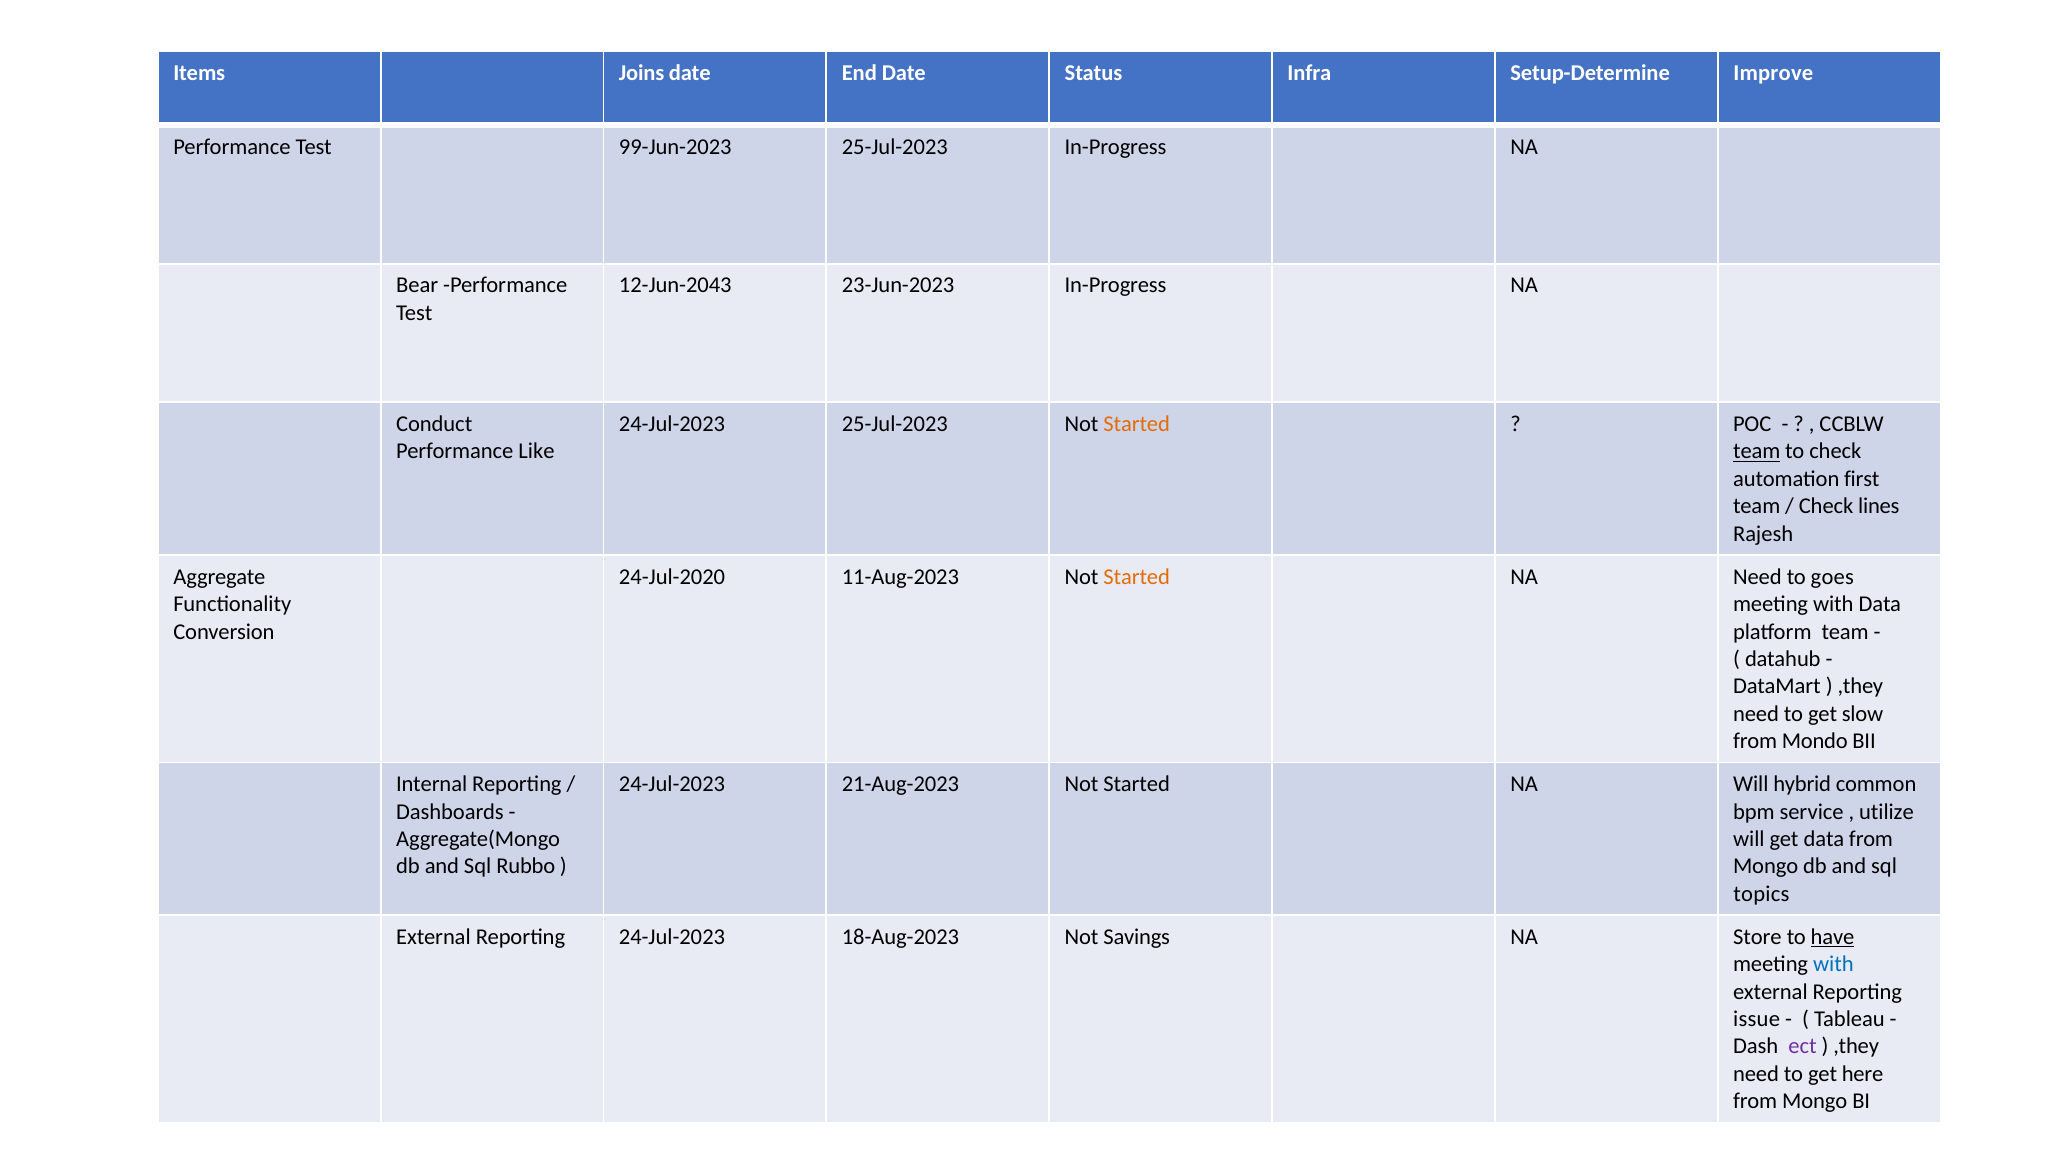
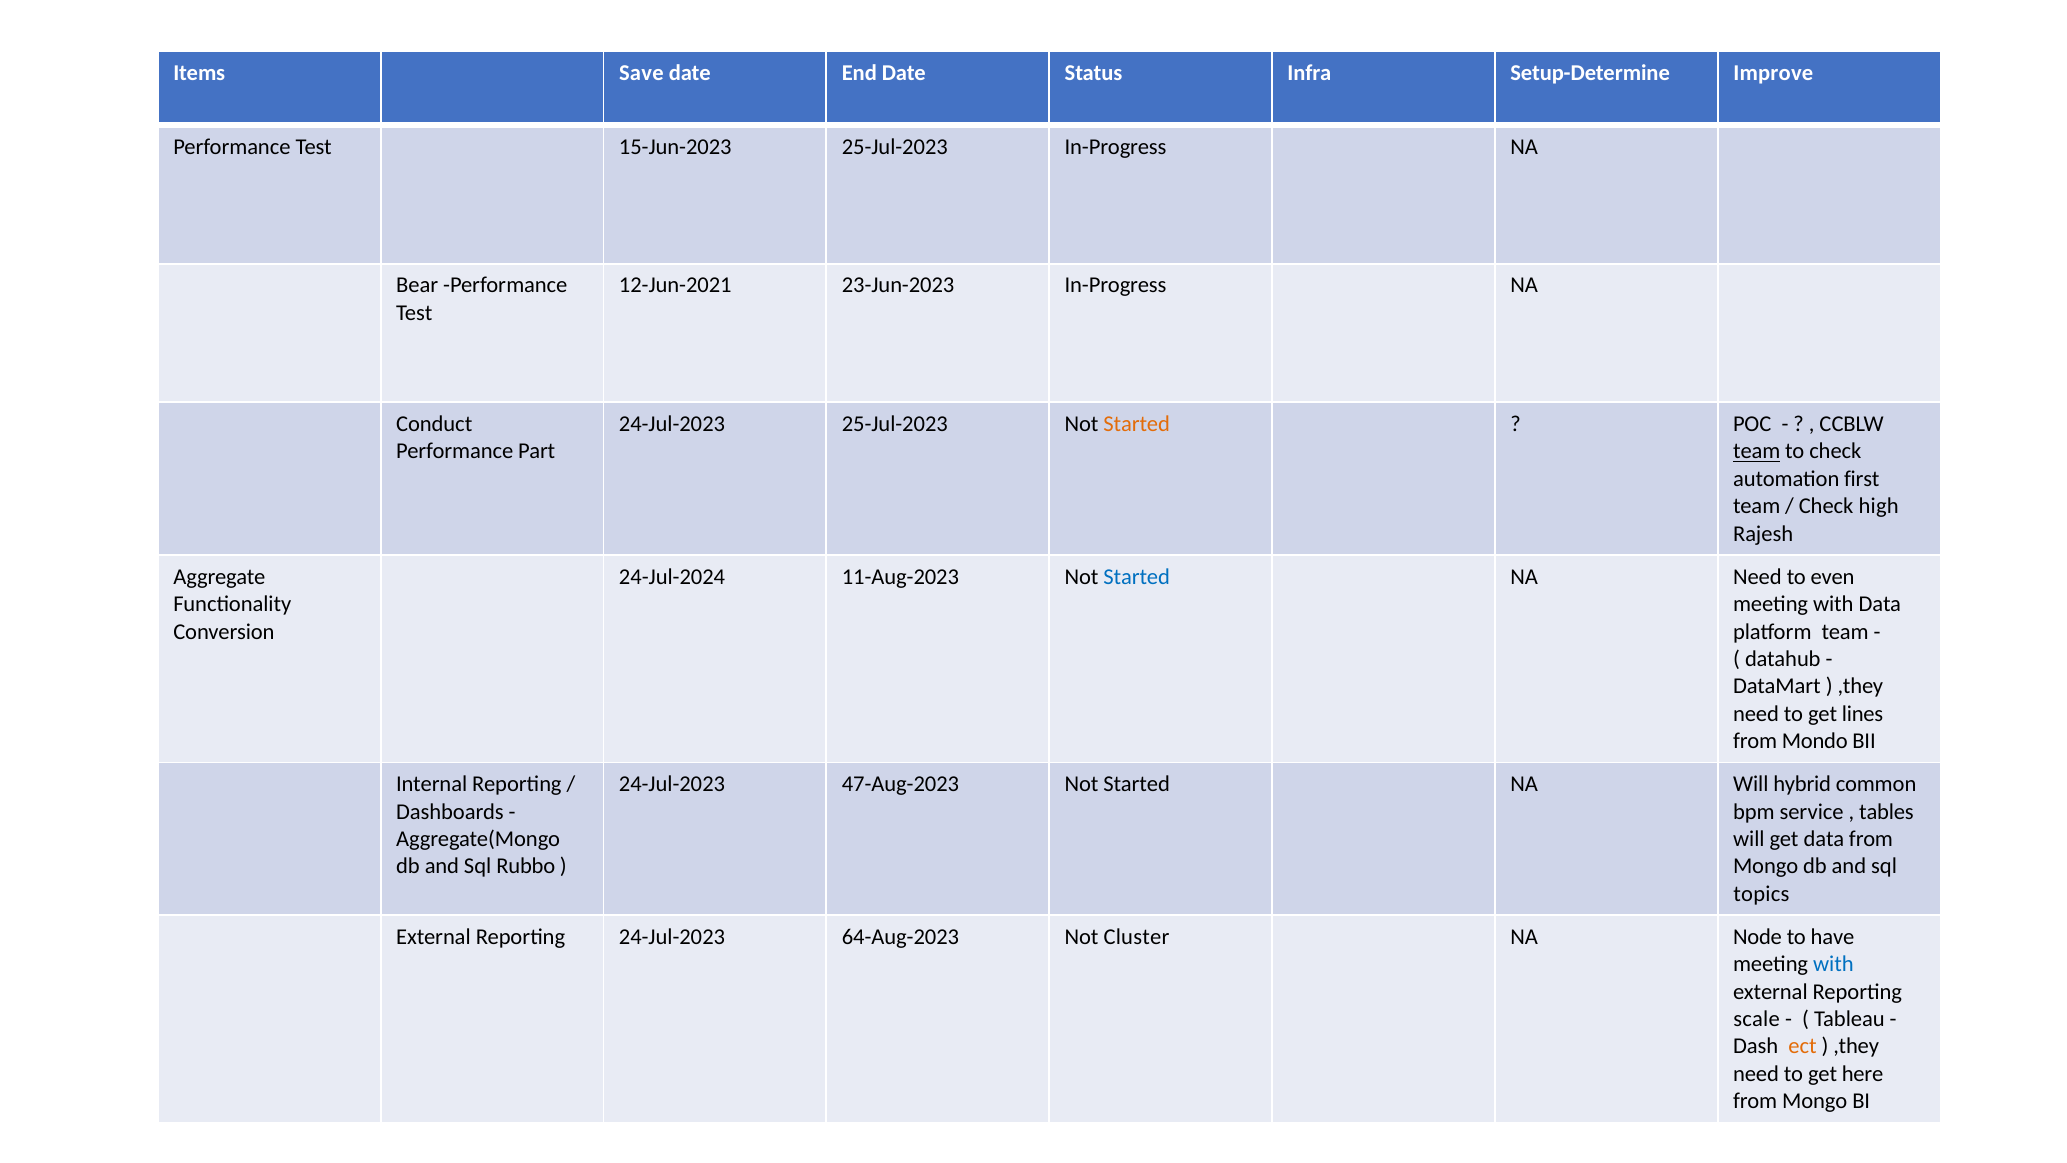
Joins: Joins -> Save (641, 73)
99-Jun-2023: 99-Jun-2023 -> 15-Jun-2023 (675, 147)
12-Jun-2043: 12-Jun-2043 -> 12-Jun-2021 (675, 285)
Like: Like -> Part (537, 451)
lines: lines -> high (1879, 506)
24-Jul-2020: 24-Jul-2020 -> 24-Jul-2024 (672, 577)
Started colour: orange -> blue (1137, 577)
goes: goes -> even (1833, 577)
slow: slow -> lines (1863, 714)
21-Aug-2023: 21-Aug-2023 -> 47-Aug-2023 (900, 784)
utilize: utilize -> tables (1887, 811)
18-Aug-2023: 18-Aug-2023 -> 64-Aug-2023 (900, 937)
Savings: Savings -> Cluster (1137, 937)
Store: Store -> Node (1758, 937)
have underline: present -> none (1833, 937)
issue: issue -> scale (1757, 1019)
ect colour: purple -> orange (1802, 1046)
